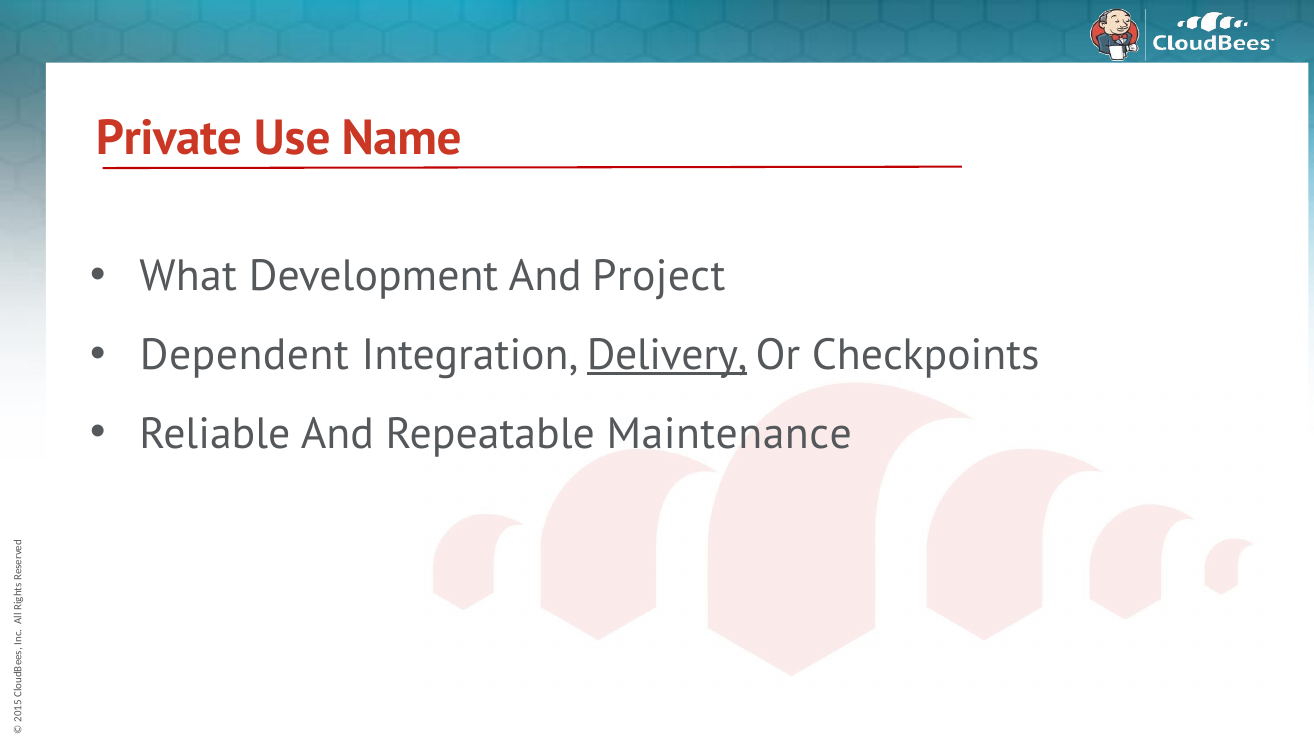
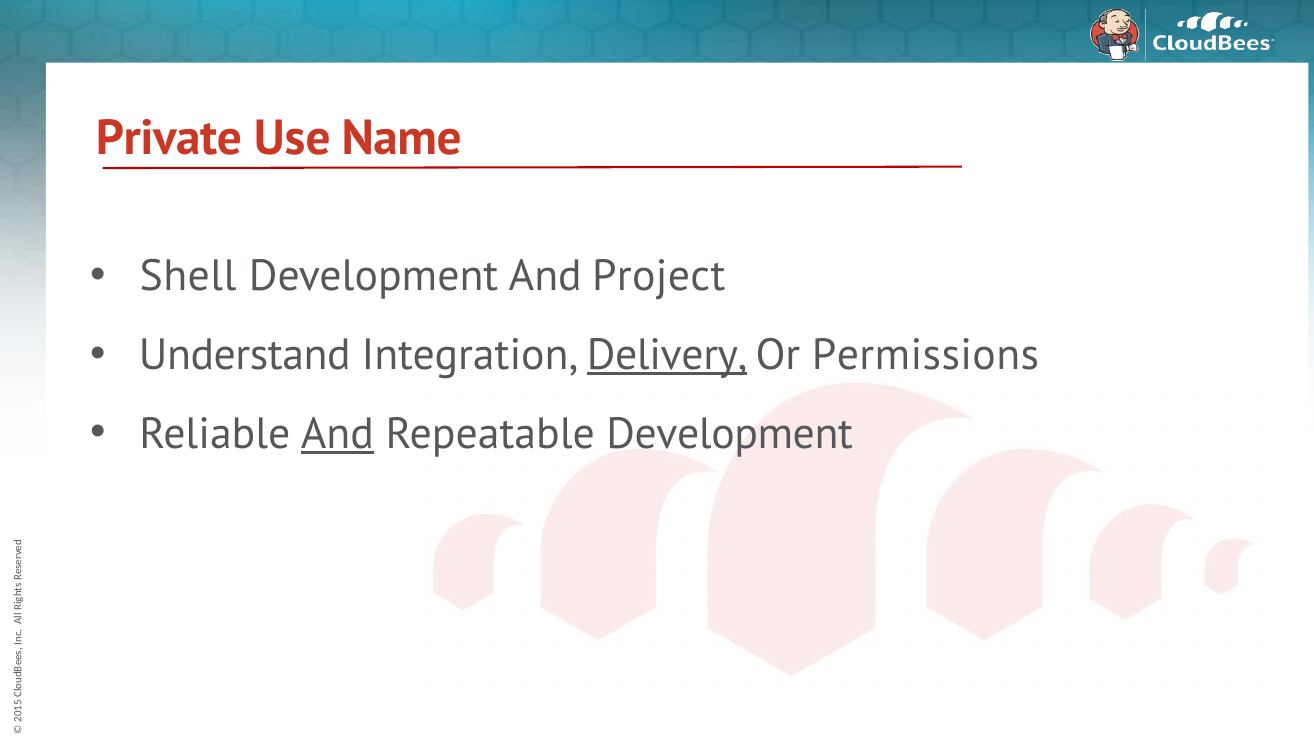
What: What -> Shell (188, 276)
Dependent: Dependent -> Understand (245, 355)
Checkpoints: Checkpoints -> Permissions (926, 355)
And underline: none -> present (337, 434)
Repeatable Maintenance: Maintenance -> Development (730, 434)
